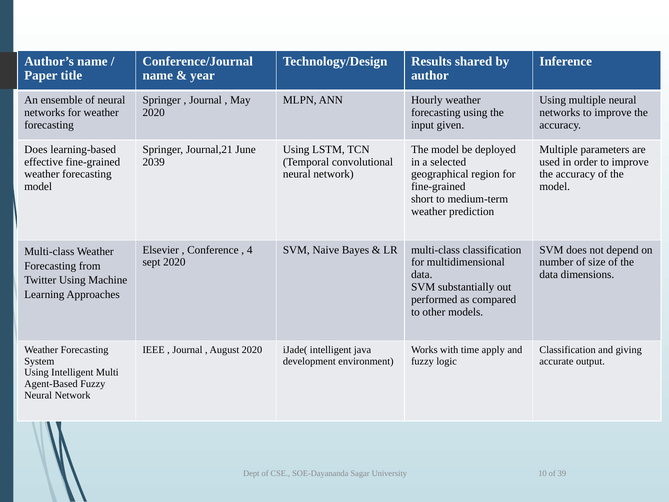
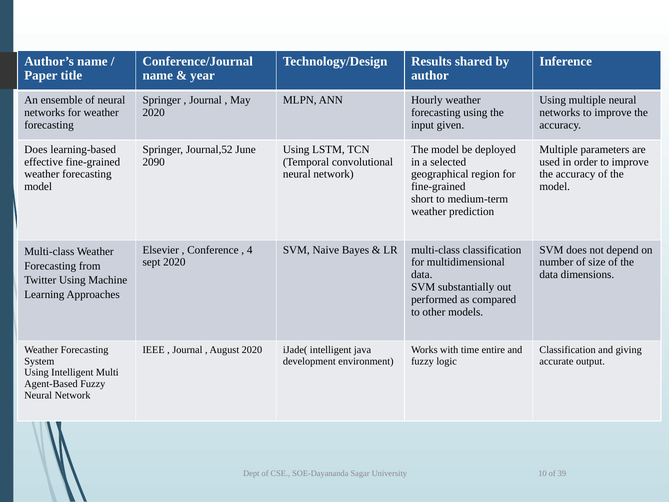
Journal,21: Journal,21 -> Journal,52 (209, 149)
2039: 2039 -> 2090 (154, 162)
apply: apply -> entire (493, 350)
